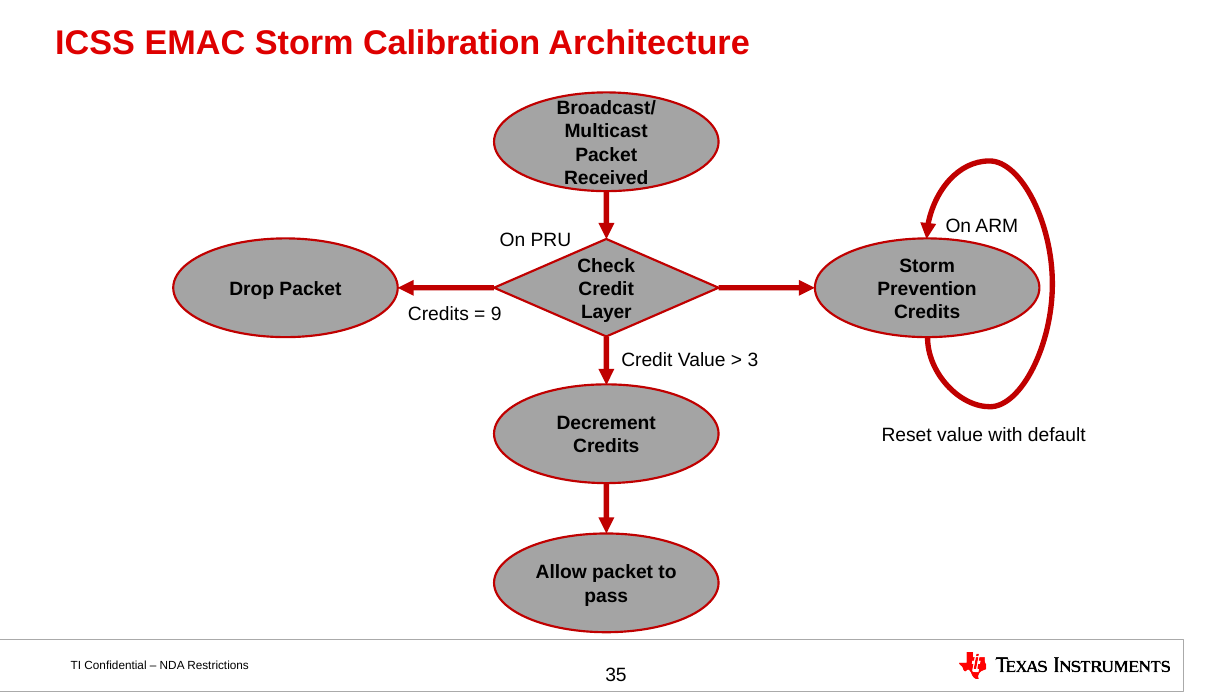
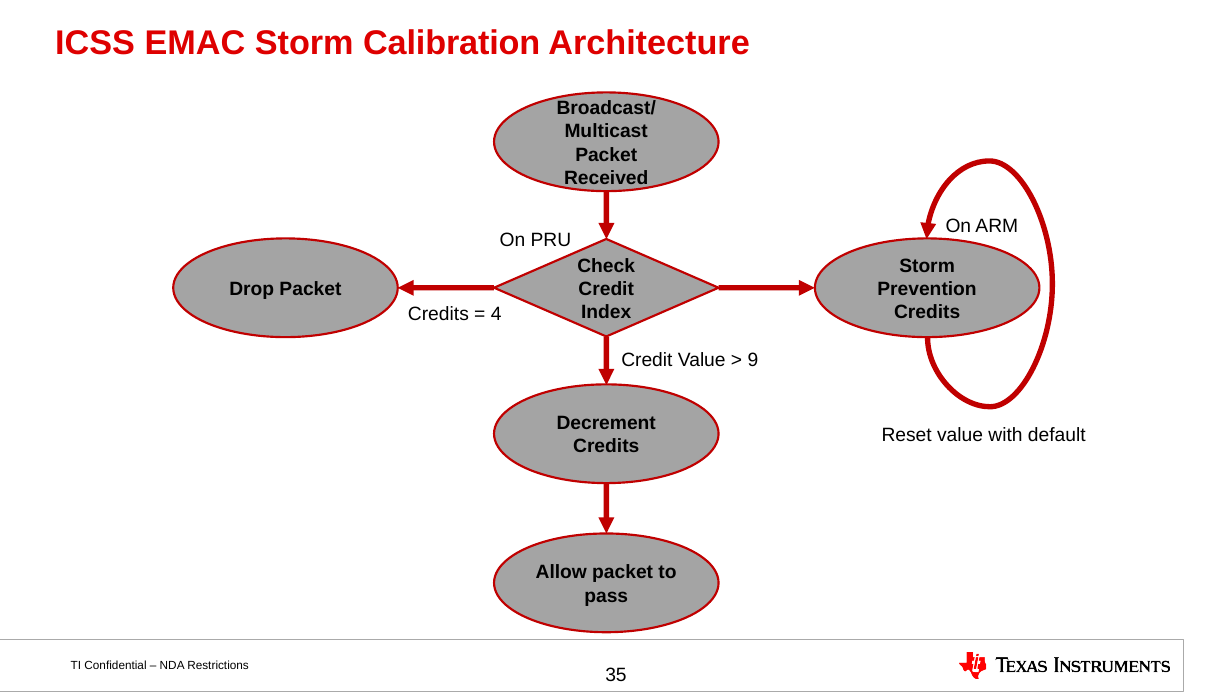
Layer: Layer -> Index (606, 312)
9: 9 -> 4 (496, 314)
3: 3 -> 9 (753, 360)
